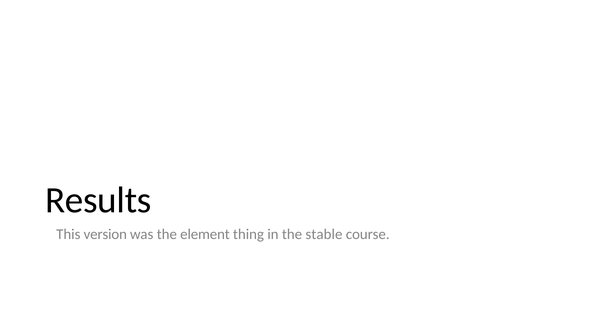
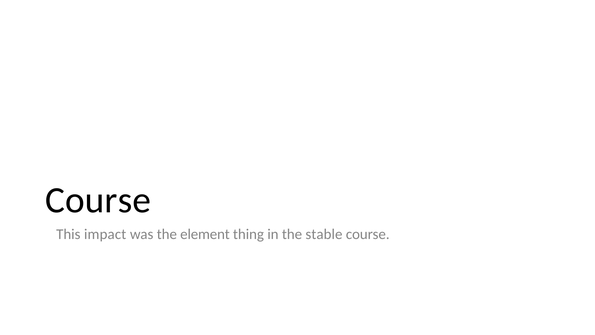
Results: Results -> Course (98, 200)
version: version -> impact (105, 234)
